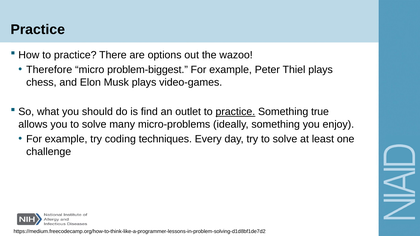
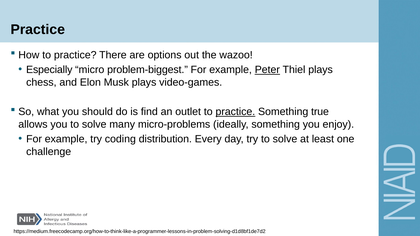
Therefore: Therefore -> Especially (49, 70)
Peter underline: none -> present (267, 70)
techniques: techniques -> distribution (165, 139)
